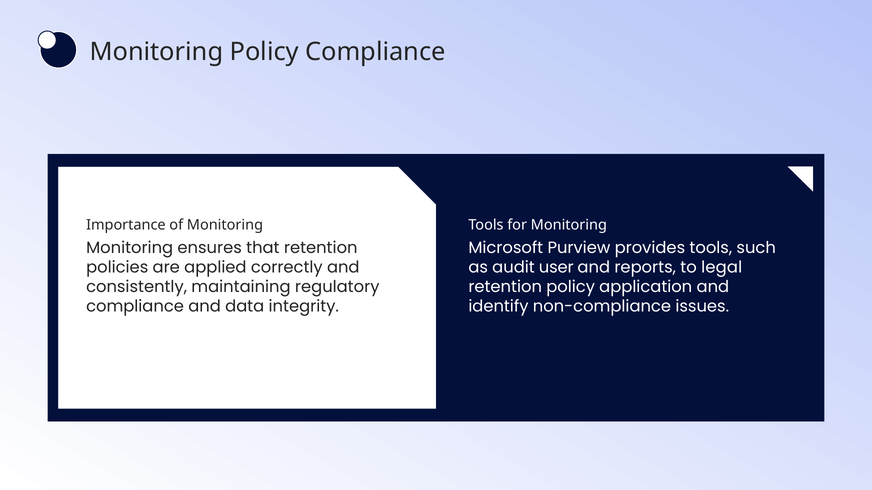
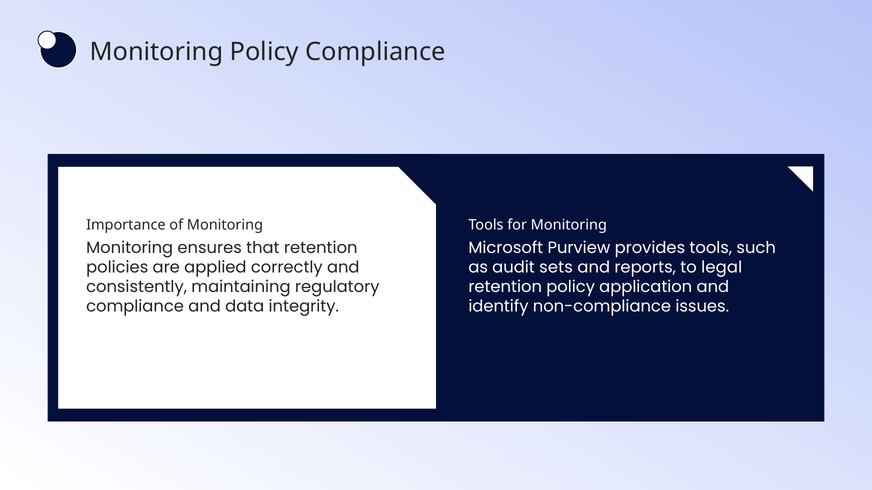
user: user -> sets (556, 268)
